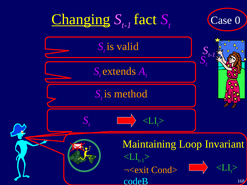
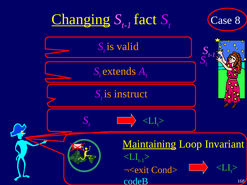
0: 0 -> 8 (238, 20)
method: method -> instruct (131, 94)
Maintaining underline: none -> present (149, 144)
